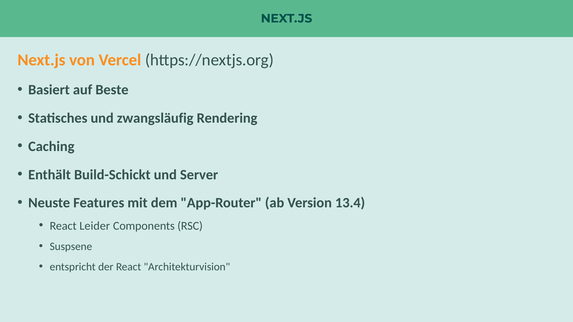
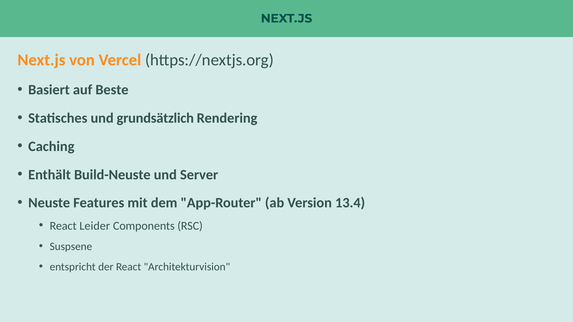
zwangsläufig: zwangsläufig -> grundsätzlich (155, 118)
Build-Schickt: Build-Schickt -> Build-Neuste (112, 175)
